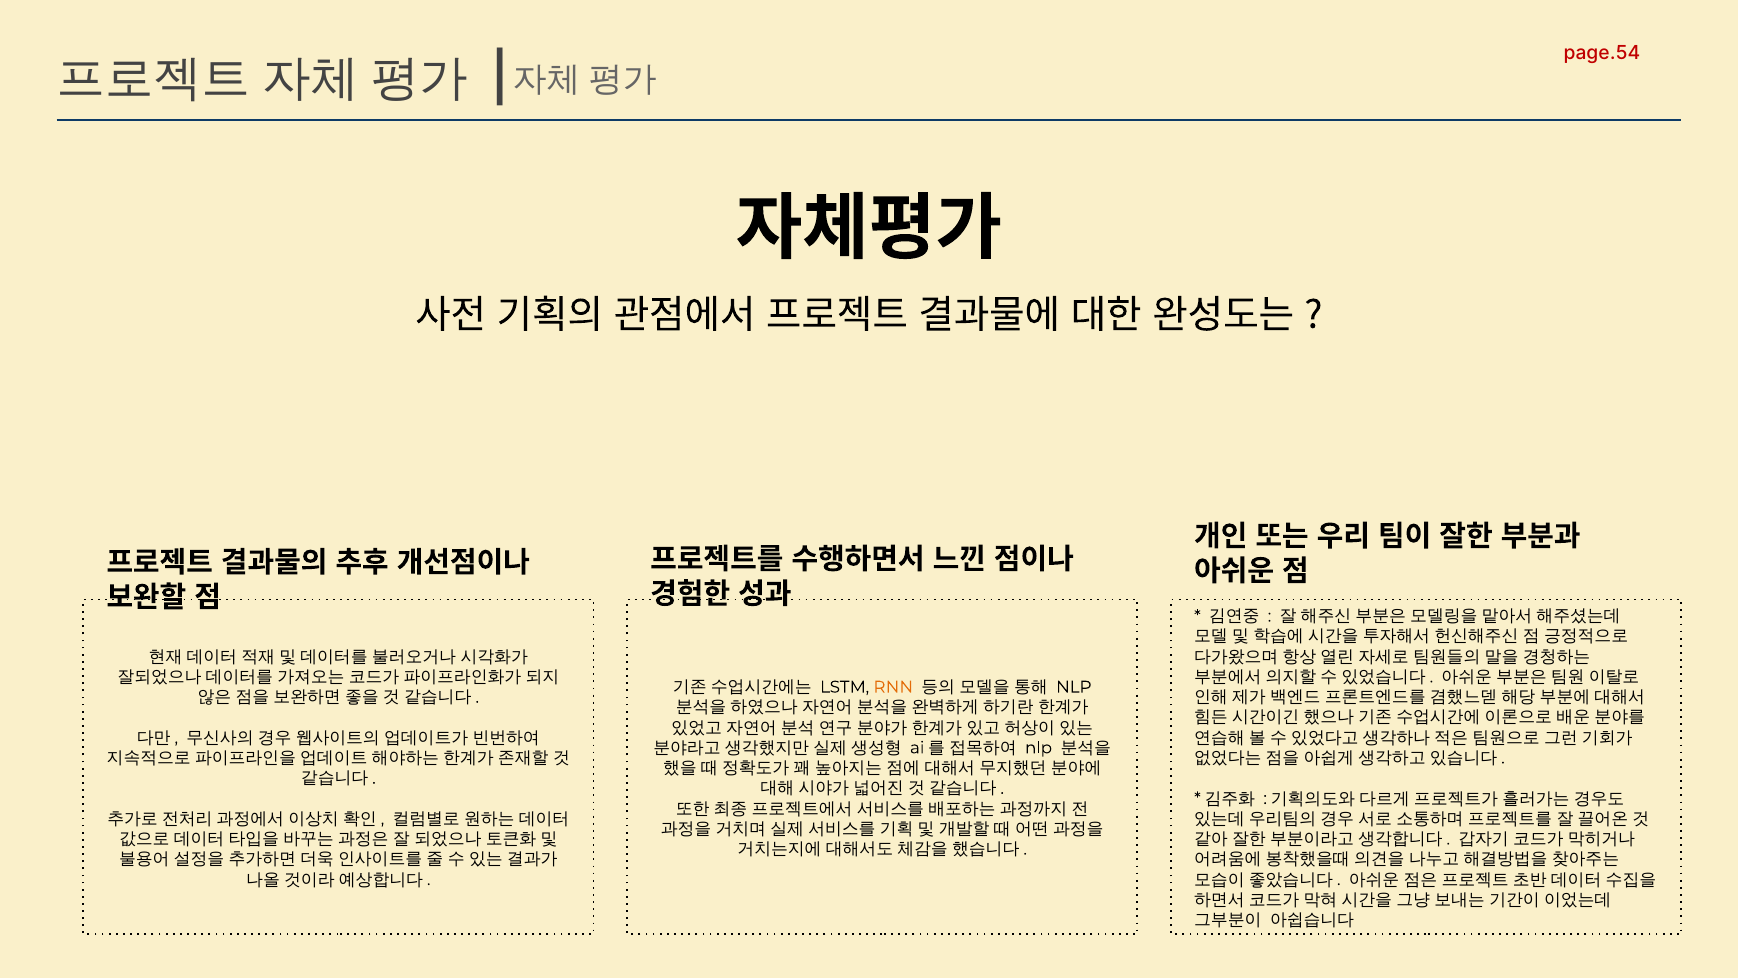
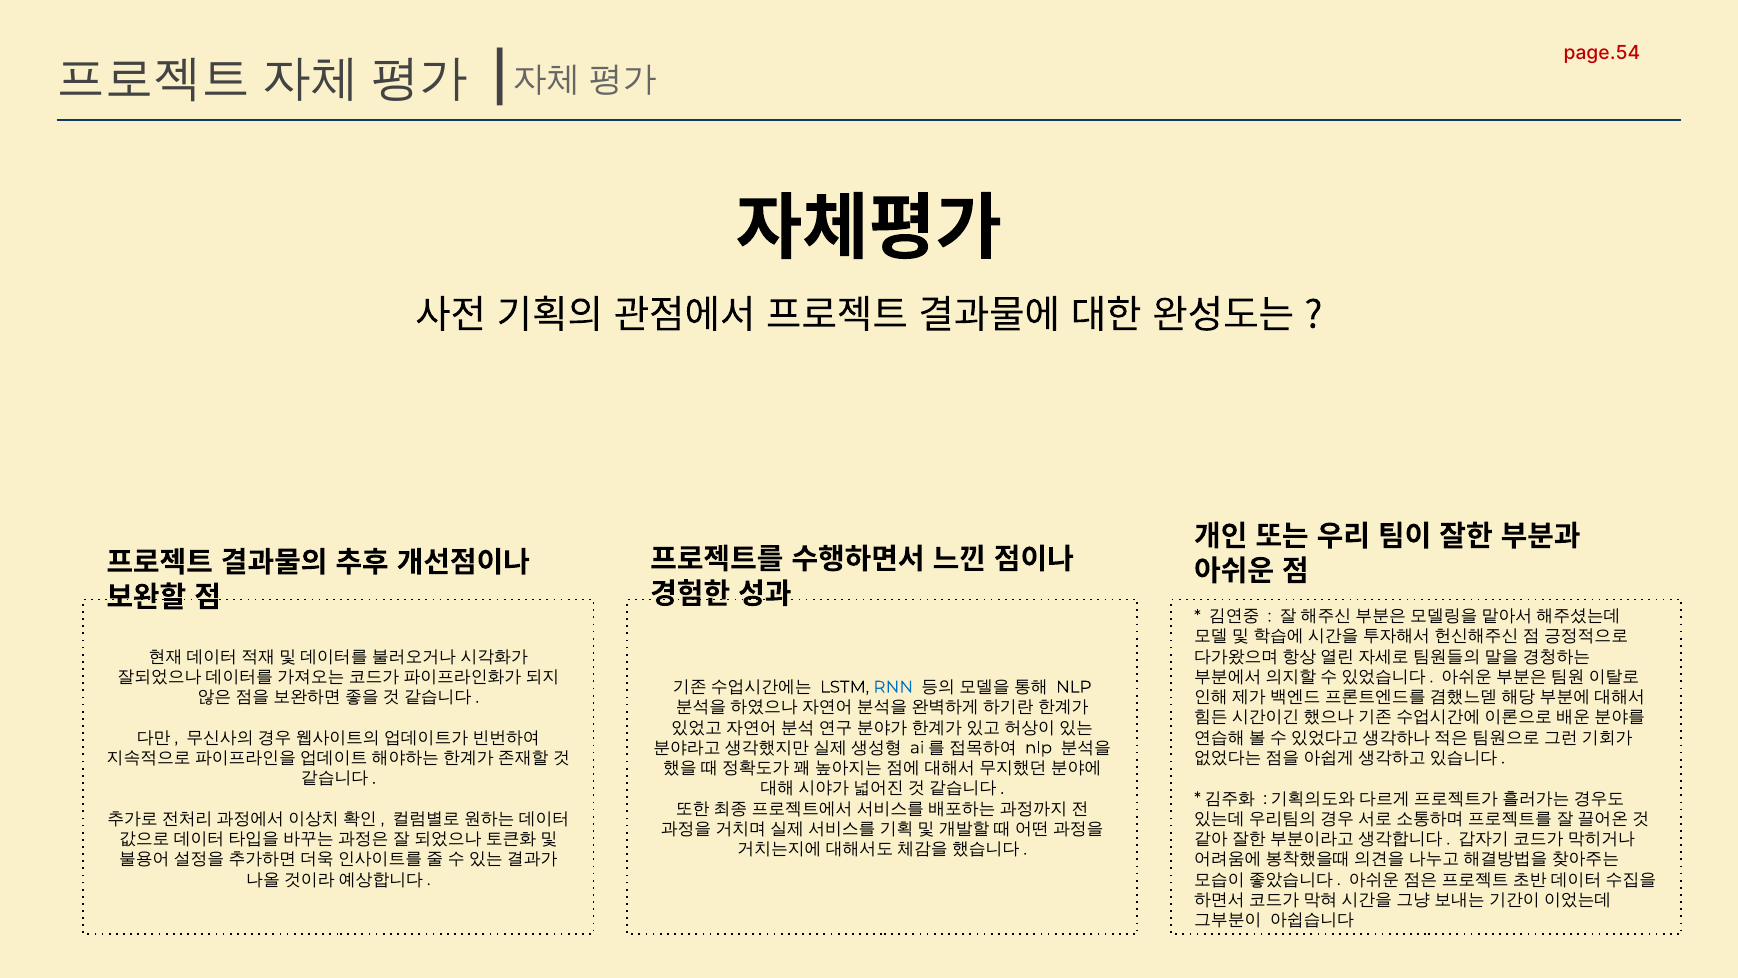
RNN colour: orange -> blue (893, 687)
